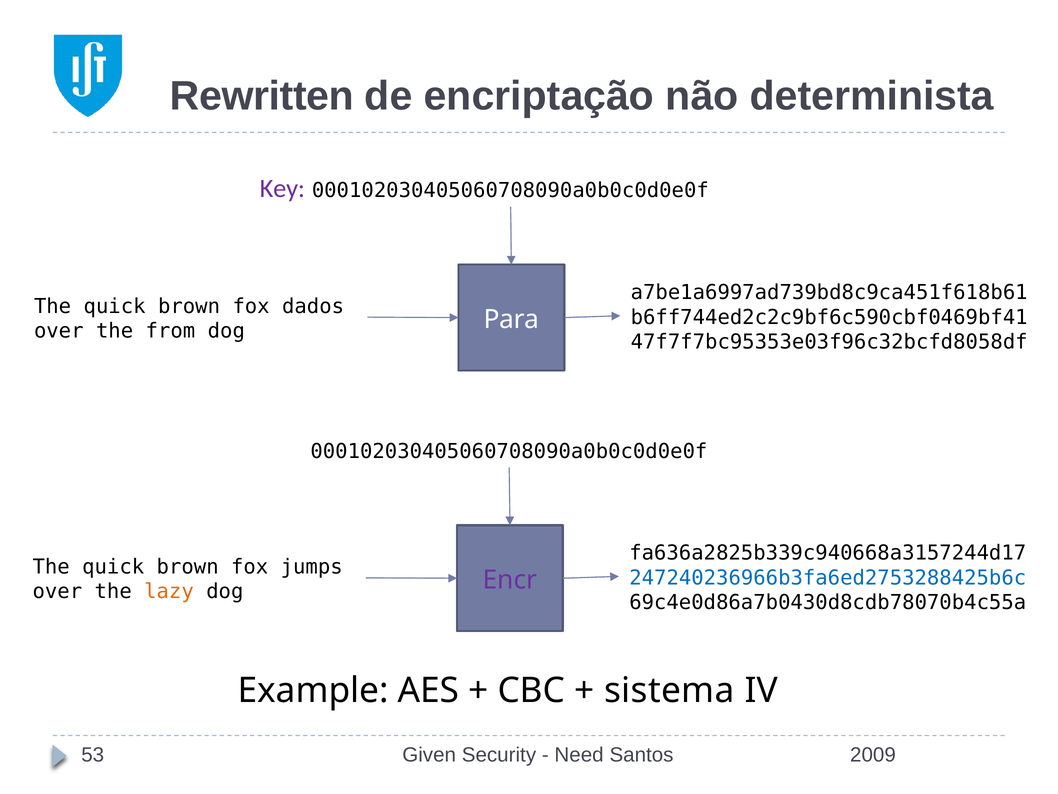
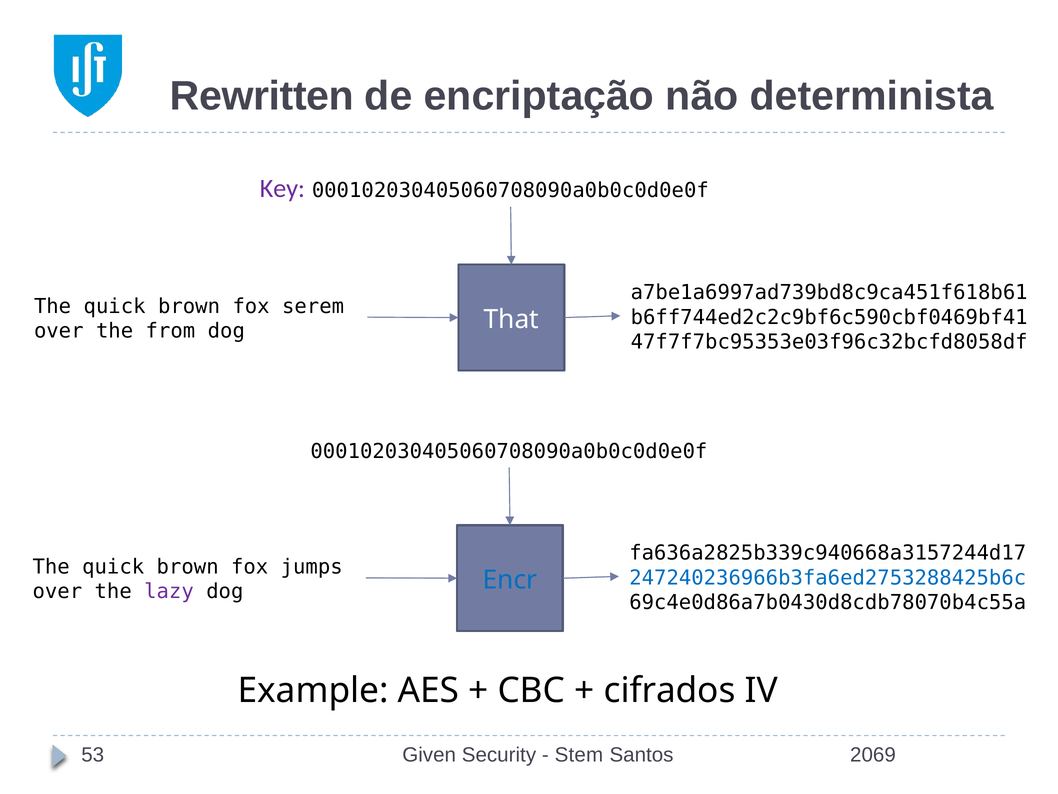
dados: dados -> serem (313, 306)
Para: Para -> That (511, 319)
Encr colour: purple -> blue (510, 580)
lazy colour: orange -> purple (169, 591)
sistema: sistema -> cifrados (670, 690)
Need: Need -> Stem (579, 754)
2009: 2009 -> 2069 (873, 754)
